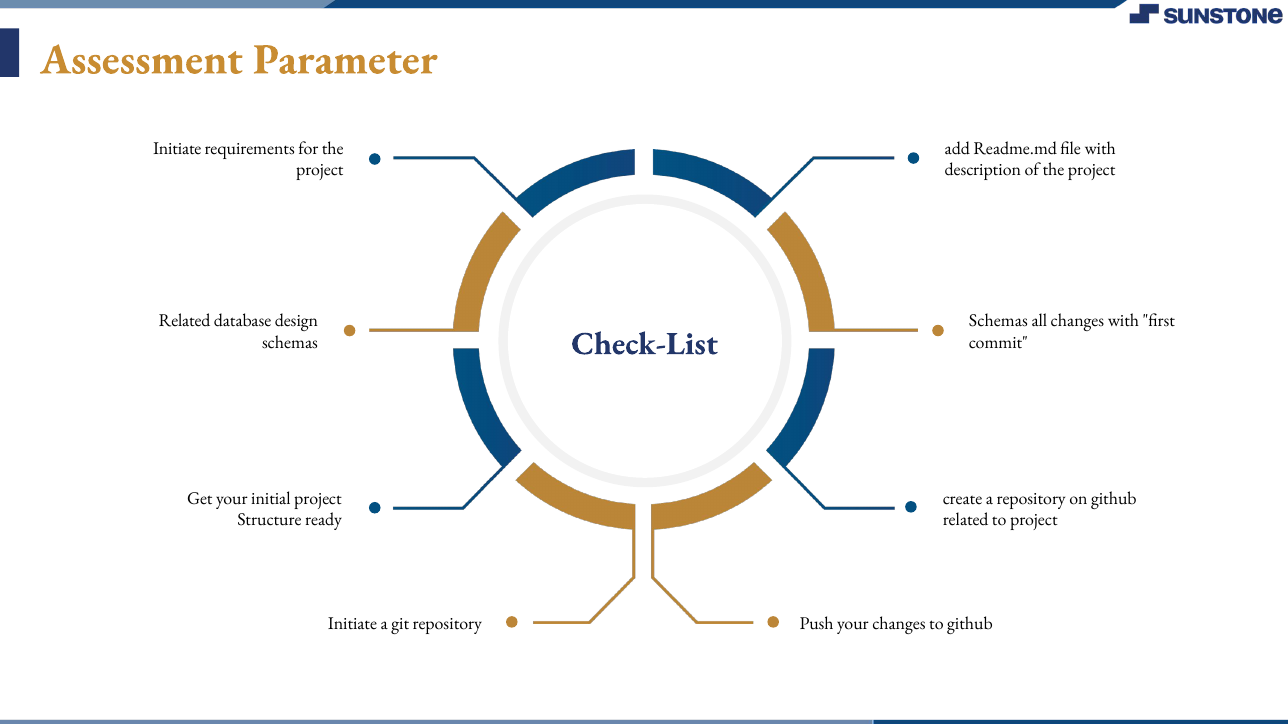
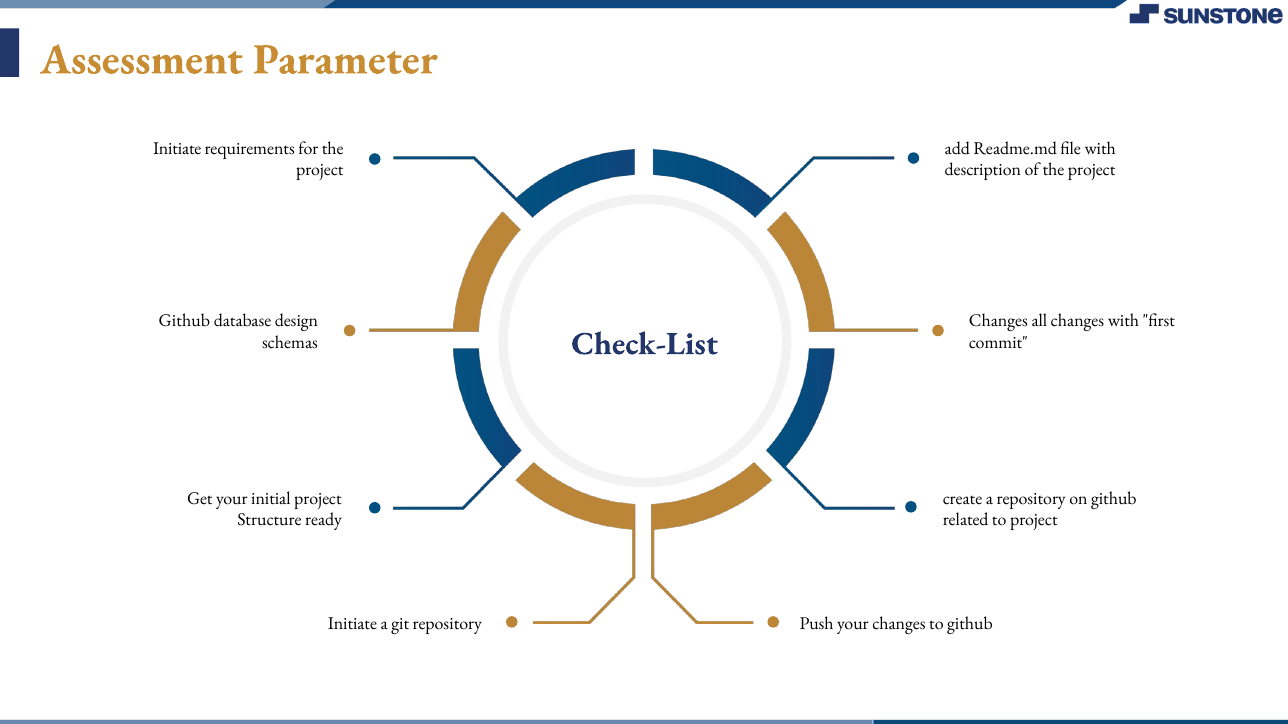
Related: Related -> Github (184, 321)
Schemas: Schemas -> Changes (998, 321)
